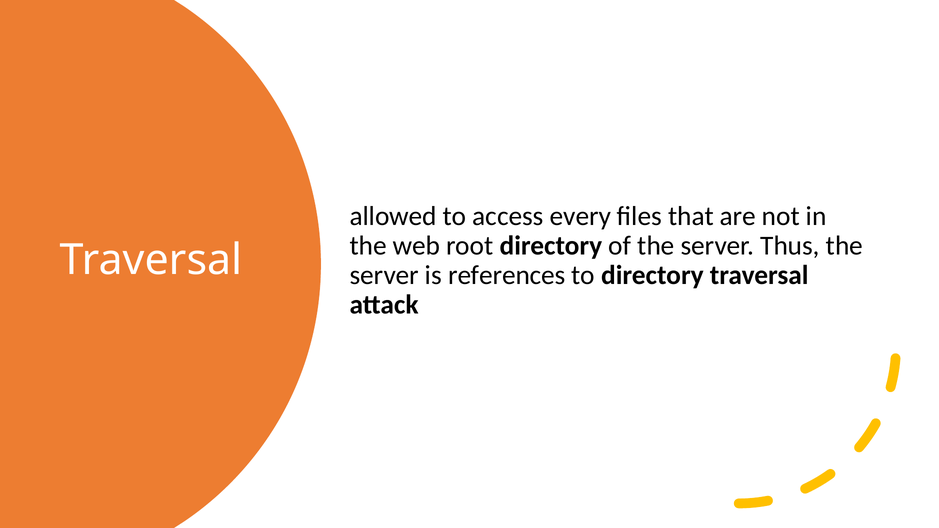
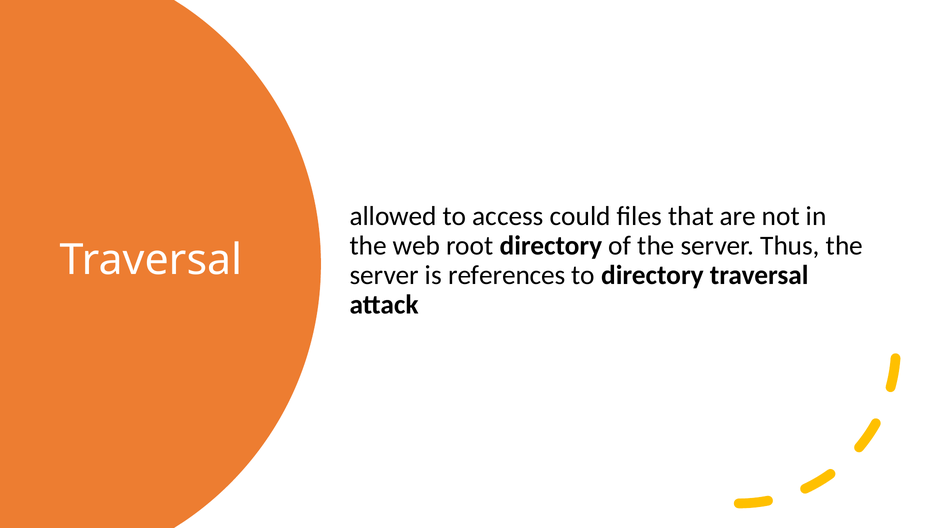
every: every -> could (580, 216)
